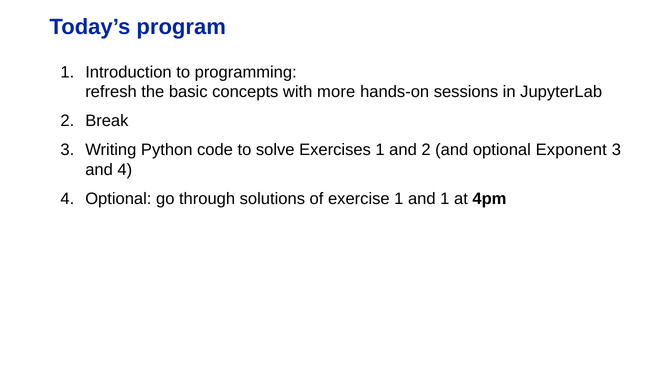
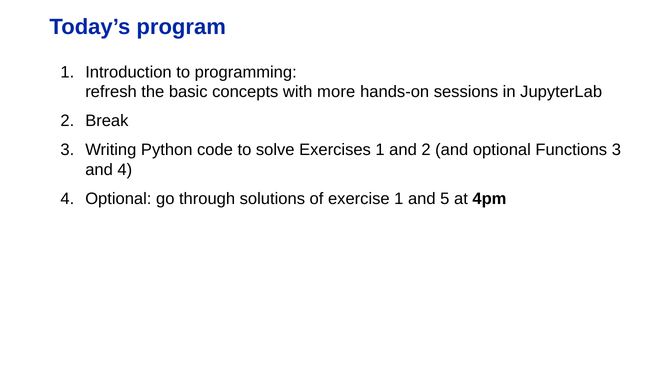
Exponent: Exponent -> Functions (571, 150)
and 1: 1 -> 5 (445, 199)
